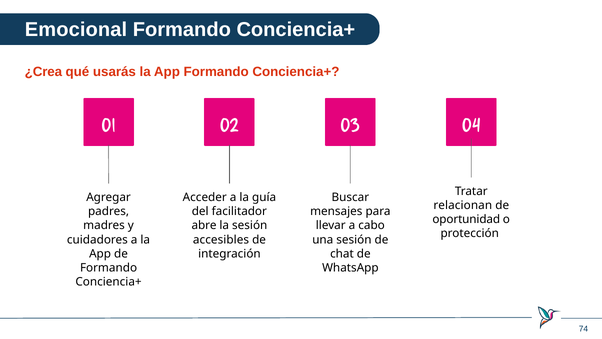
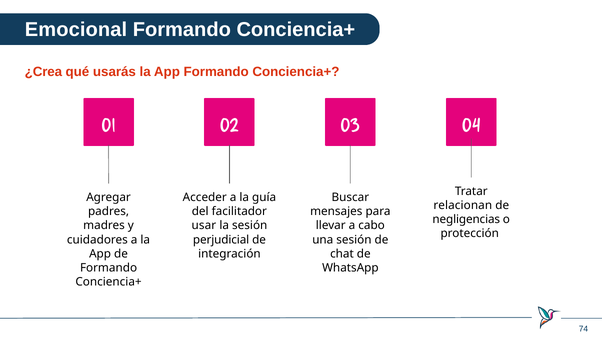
oportunidad: oportunidad -> negligencias (466, 219)
abre: abre -> usar (204, 225)
accesibles: accesibles -> perjudicial (221, 239)
